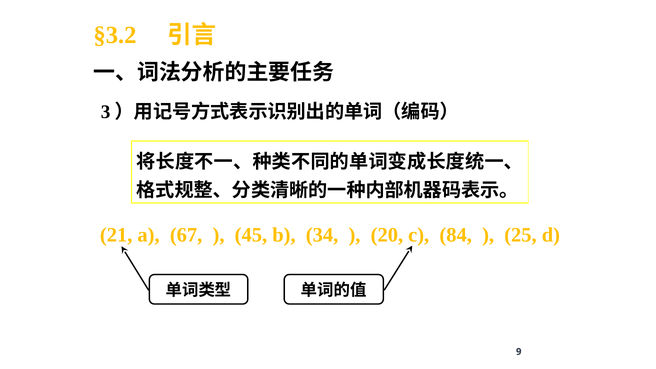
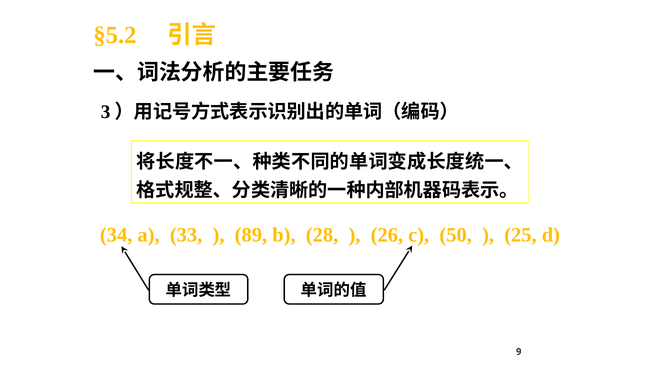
§3.2: §3.2 -> §5.2 (115, 35)
21: 21 -> 34 (116, 235)
67: 67 -> 33 (186, 235)
45: 45 -> 89 (251, 235)
34: 34 -> 28 (322, 235)
20: 20 -> 26 (387, 235)
84: 84 -> 50 (456, 235)
